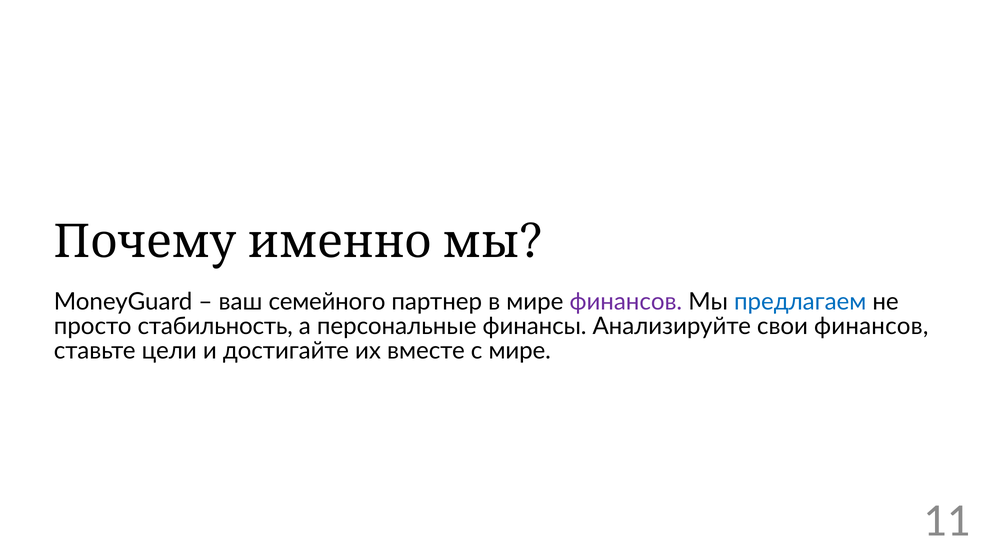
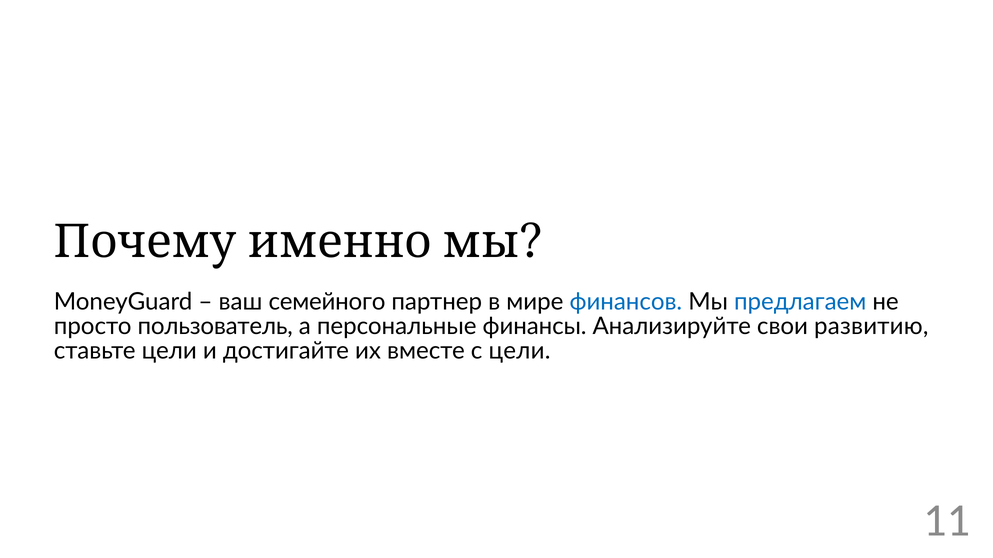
финансов colour: purple -> blue (626, 302)
стабильность: стабильность -> пользователь (215, 327)
свои финансов: финансов -> развитию (871, 327)
с мире: мире -> цели (519, 351)
